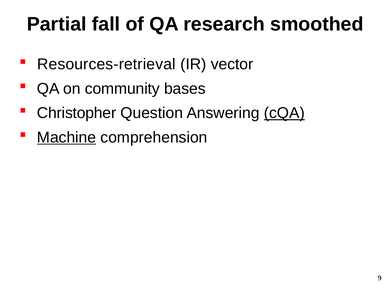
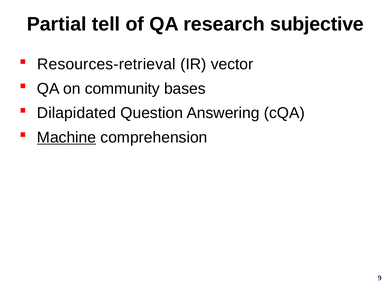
fall: fall -> tell (106, 24)
smoothed: smoothed -> subjective (317, 24)
Christopher: Christopher -> Dilapidated (76, 113)
cQA underline: present -> none (284, 113)
